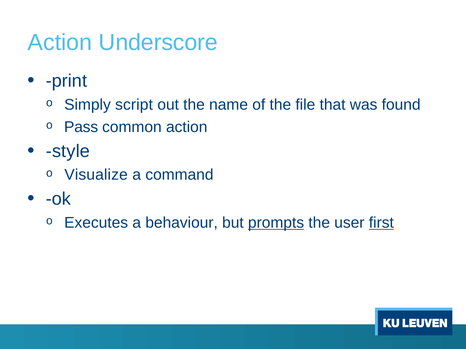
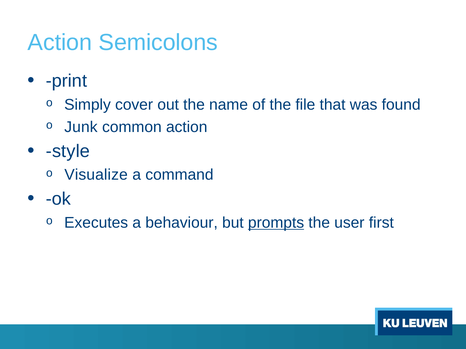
Underscore: Underscore -> Semicolons (158, 43)
script: script -> cover (134, 105)
Pass: Pass -> Junk (81, 127)
first underline: present -> none (381, 223)
